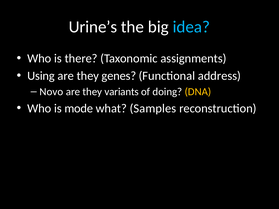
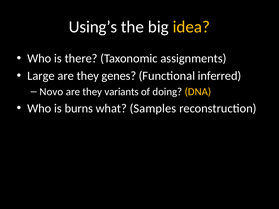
Urine’s: Urine’s -> Using’s (93, 27)
idea colour: light blue -> yellow (191, 27)
Using: Using -> Large (41, 76)
address: address -> inferred (219, 76)
mode: mode -> burns (79, 108)
